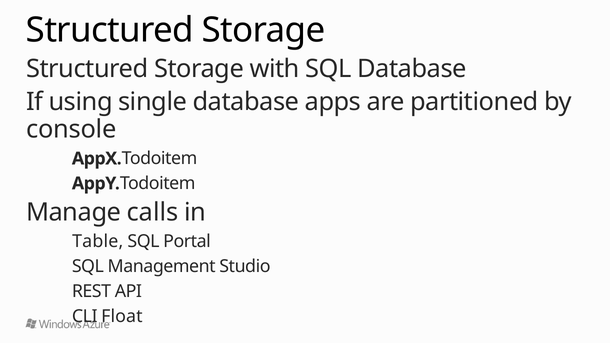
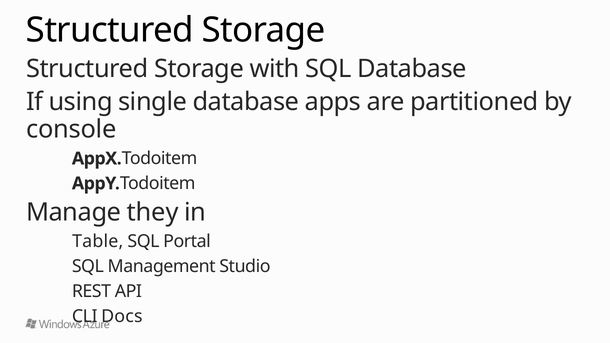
calls: calls -> they (153, 213)
Float: Float -> Docs (122, 317)
